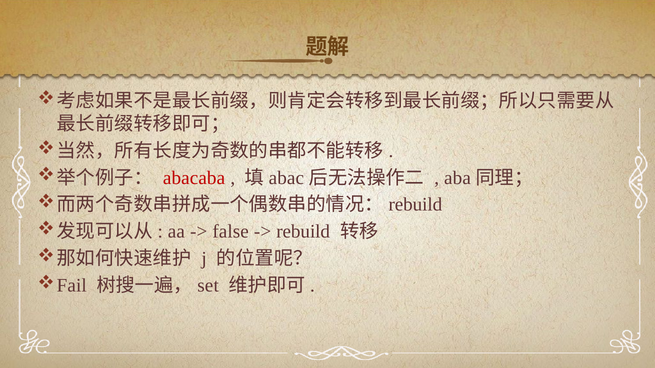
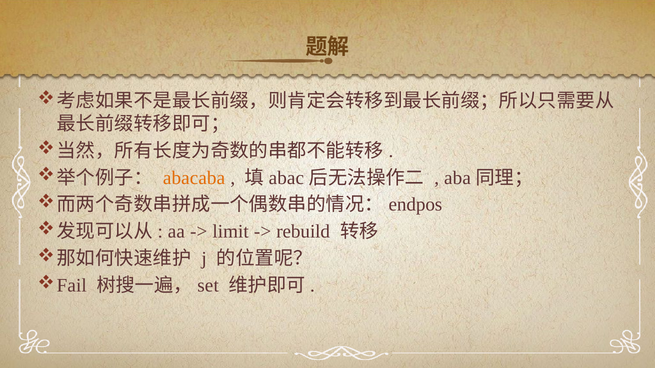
abacaba colour: red -> orange (194, 178)
rebuild: rebuild -> endpos (415, 205)
false: false -> limit (231, 232)
